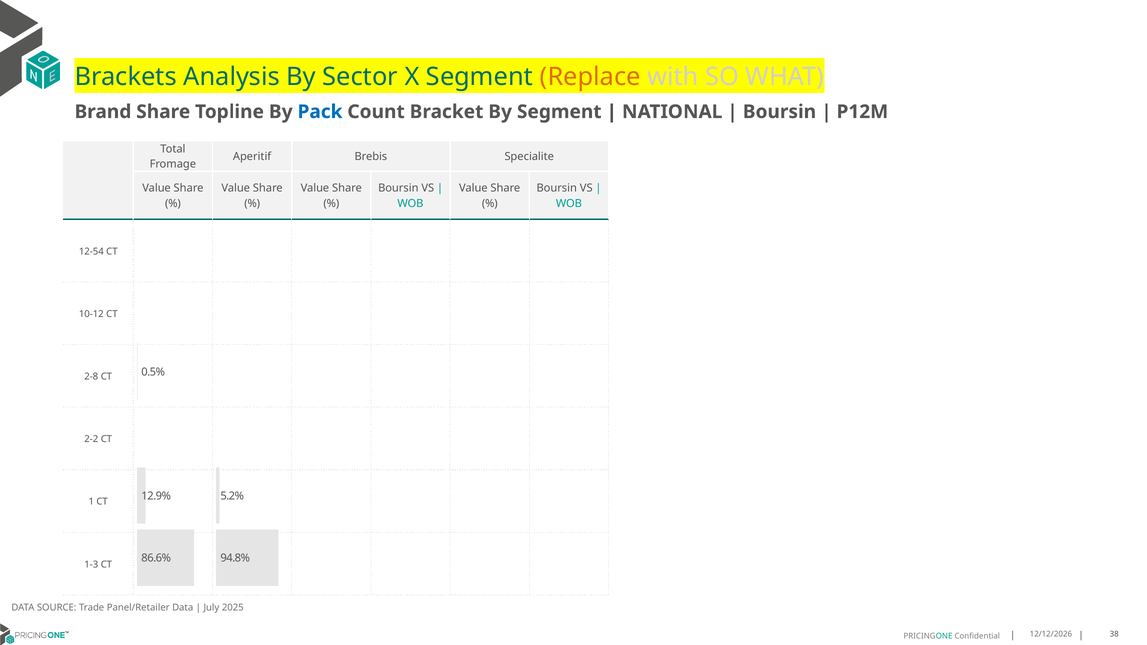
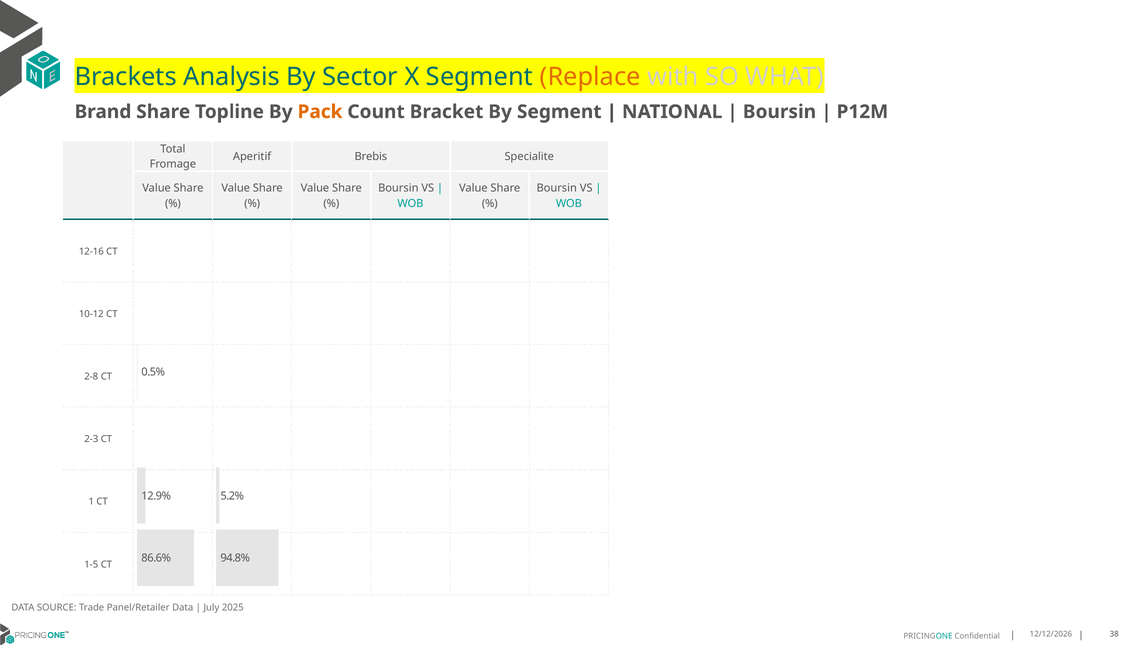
Pack colour: blue -> orange (320, 112)
12-54: 12-54 -> 12-16 (91, 251)
2-2: 2-2 -> 2-3 (91, 439)
1-3: 1-3 -> 1-5 (91, 565)
